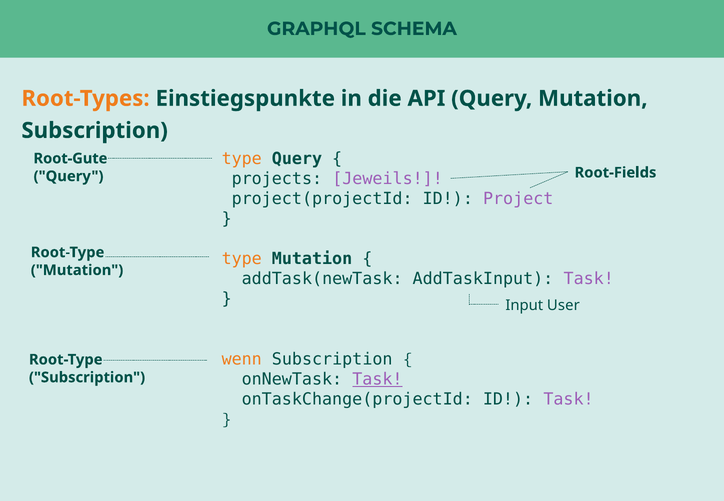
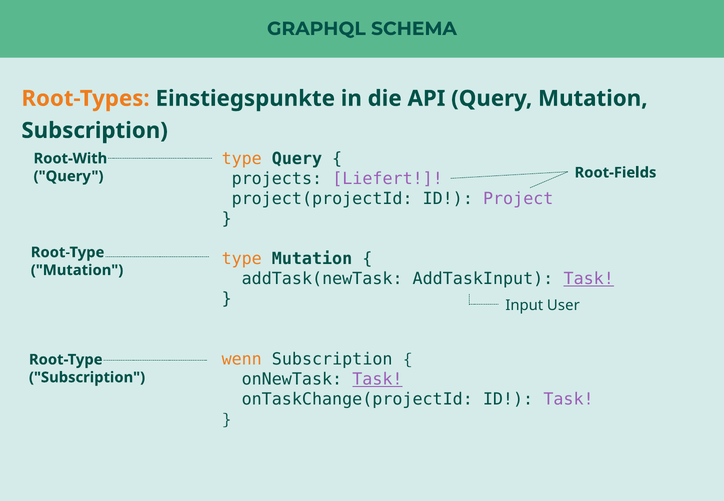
Root-Gute: Root-Gute -> Root-With (70, 159)
Jeweils: Jeweils -> Liefert (388, 179)
Task underline: none -> present (589, 279)
